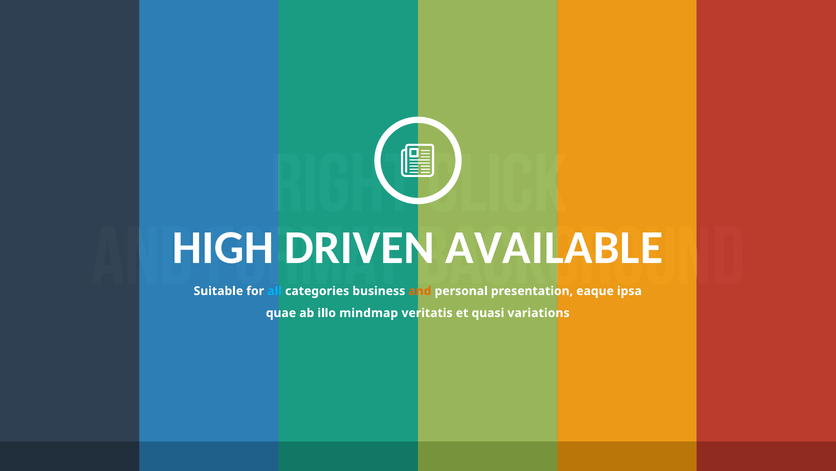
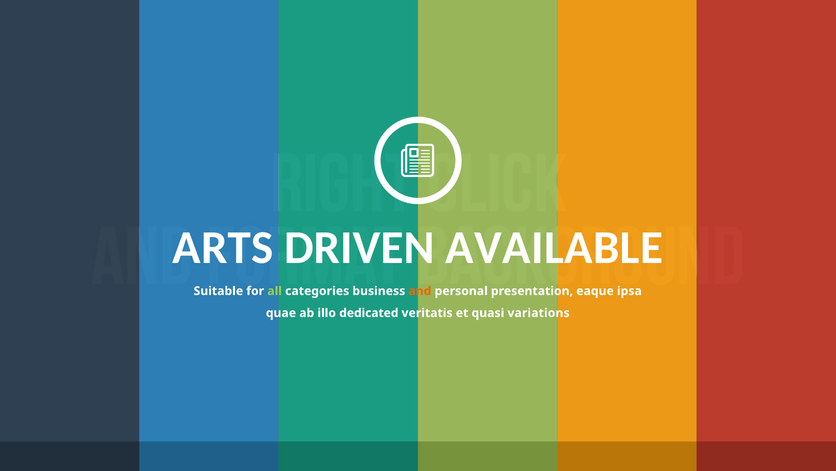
HIGH: HIGH -> ARTS (223, 247)
all colour: light blue -> light green (275, 291)
mindmap: mindmap -> dedicated (369, 313)
